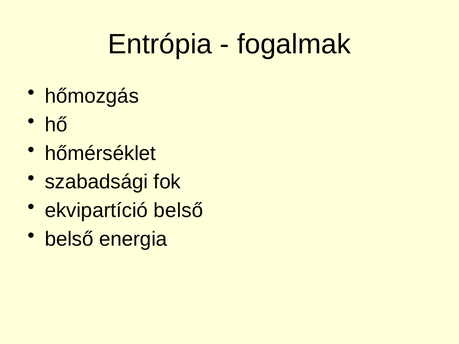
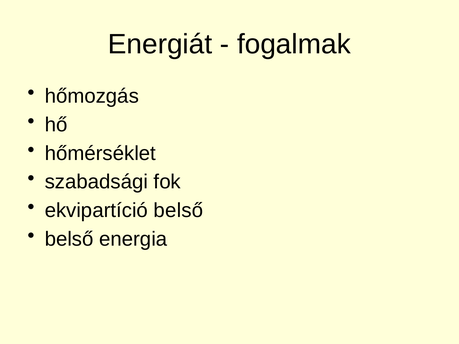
Entrópia: Entrópia -> Energiát (160, 44)
